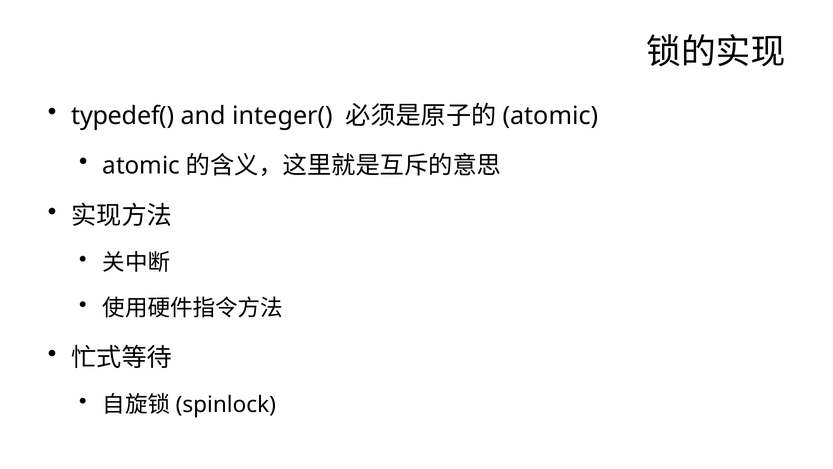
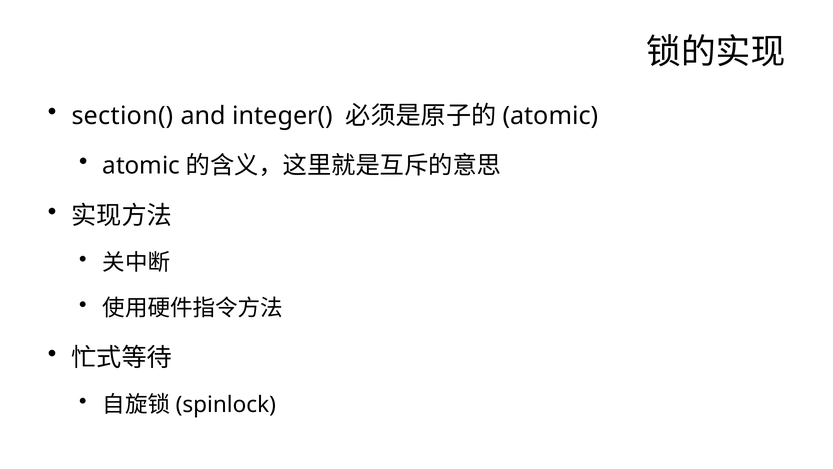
typedef(: typedef( -> section( (123, 116)
